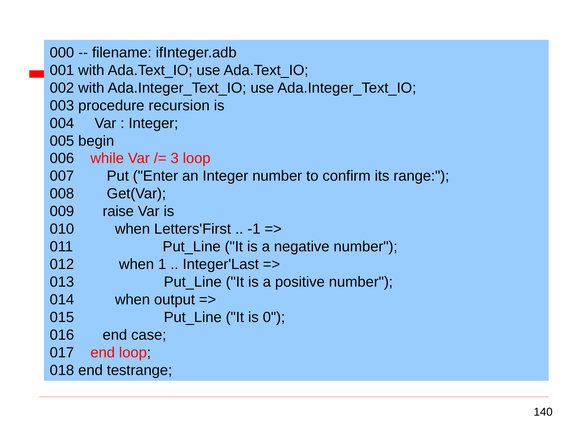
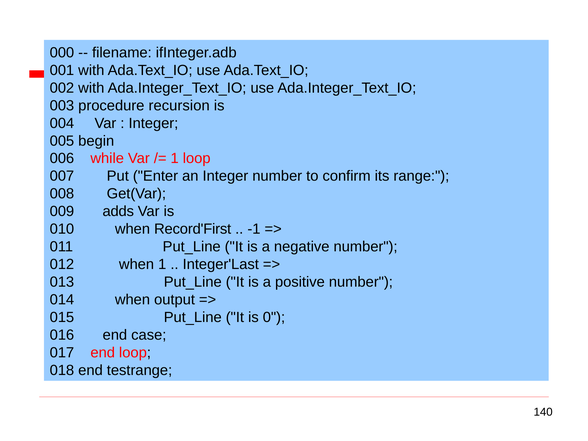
3: 3 -> 1 (175, 158)
raise: raise -> adds (118, 211)
Letters'First: Letters'First -> Record'First (193, 229)
